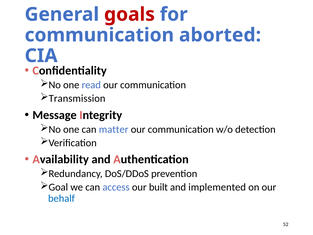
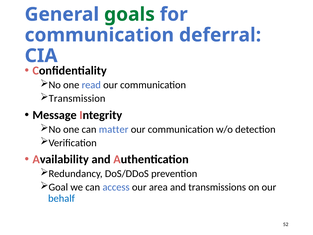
goals colour: red -> green (129, 14)
aborted: aborted -> deferral (220, 35)
built: built -> area (158, 187)
implemented: implemented -> transmissions (217, 187)
